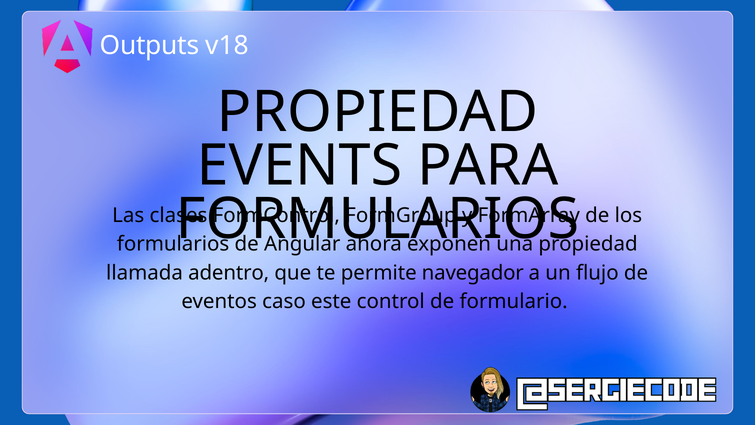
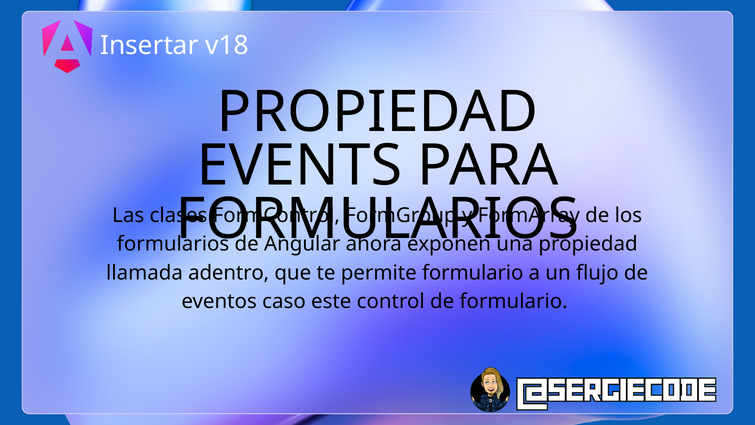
Outputs: Outputs -> Insertar (149, 46)
permite navegador: navegador -> formulario (473, 273)
